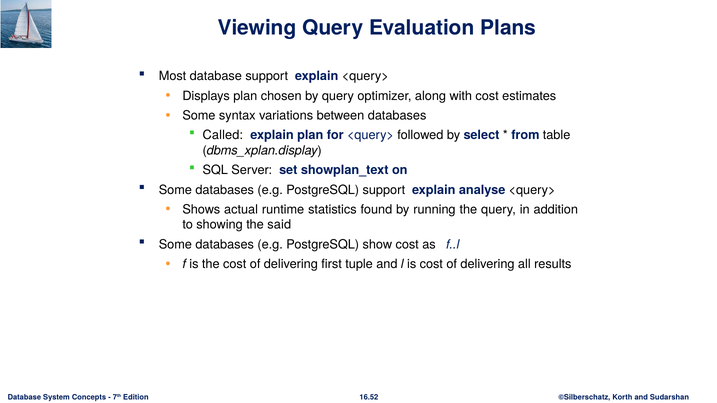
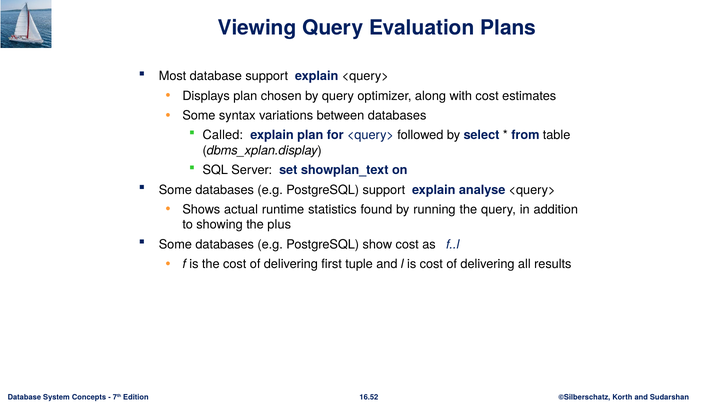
said: said -> plus (279, 225)
